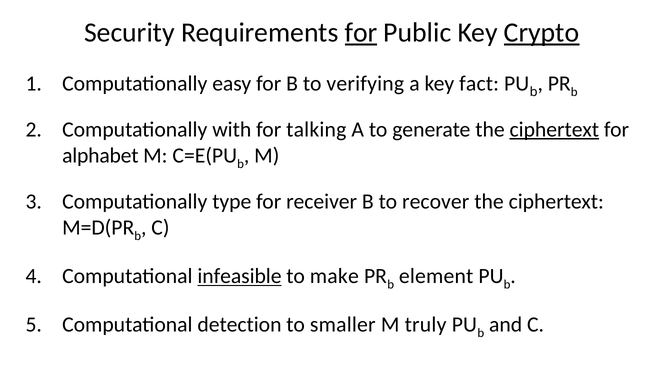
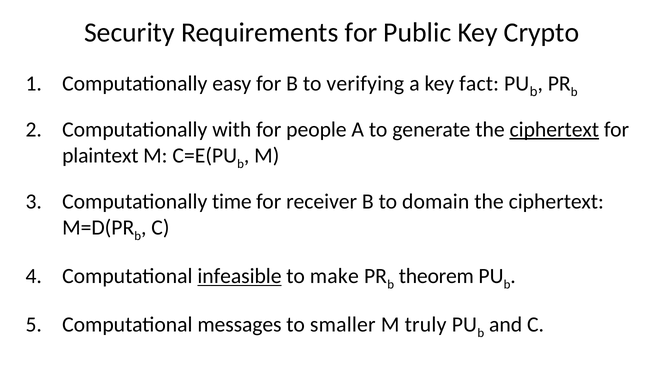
for underline: present -> none (361, 32)
Crypto underline: present -> none (542, 32)
talking: talking -> people (316, 129)
alphabet: alphabet -> plaintext (100, 155)
type: type -> time (232, 201)
recover: recover -> domain (436, 201)
element: element -> theorem (436, 276)
detection: detection -> messages (239, 324)
